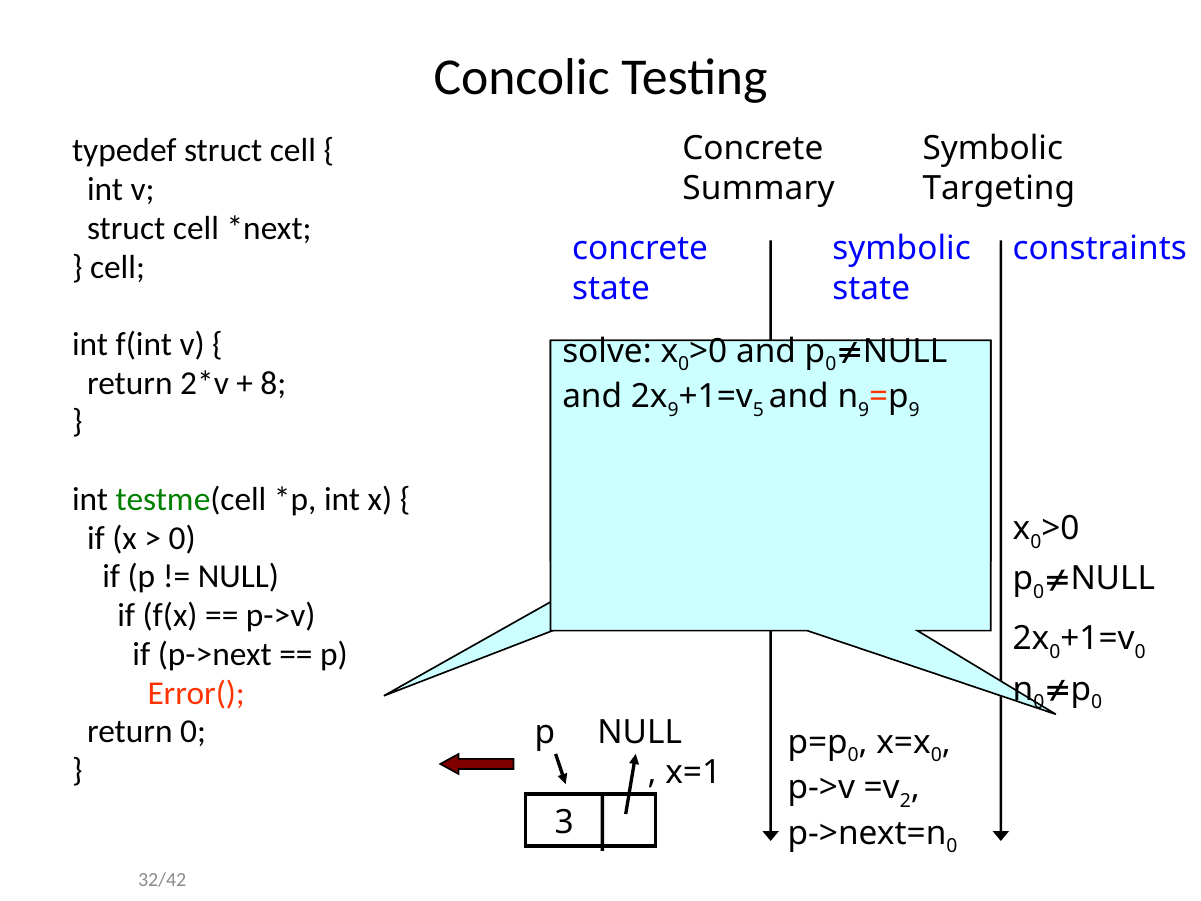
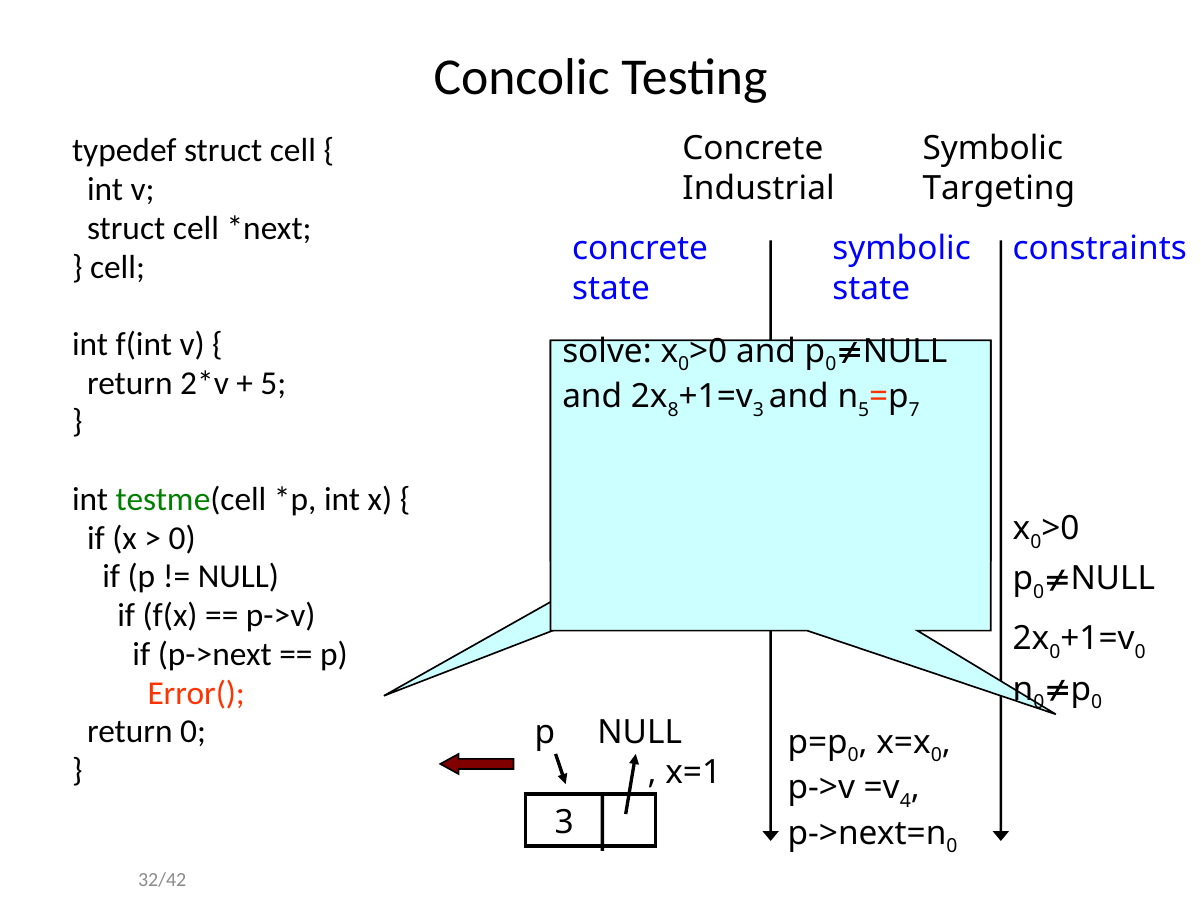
Summary: Summary -> Industrial (759, 188)
8: 8 -> 5 (273, 383)
9: 9 -> 8 (673, 410)
5: 5 -> 3 (758, 410)
9: 9 -> 5 (864, 410)
9: 9 -> 7 (914, 410)
2: 2 -> 4 (905, 800)
